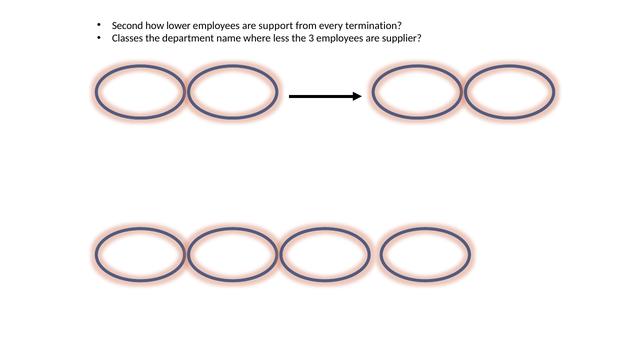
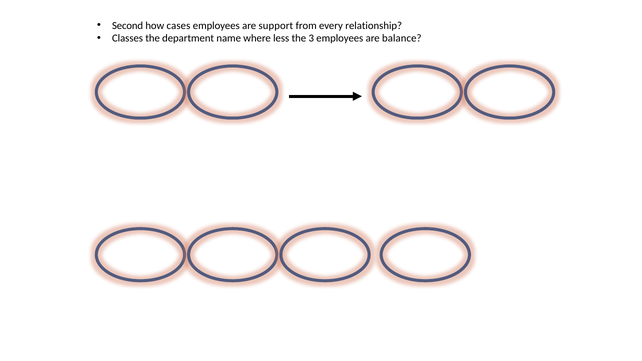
lower: lower -> cases (178, 26)
termination: termination -> relationship (374, 26)
supplier: supplier -> balance (402, 38)
